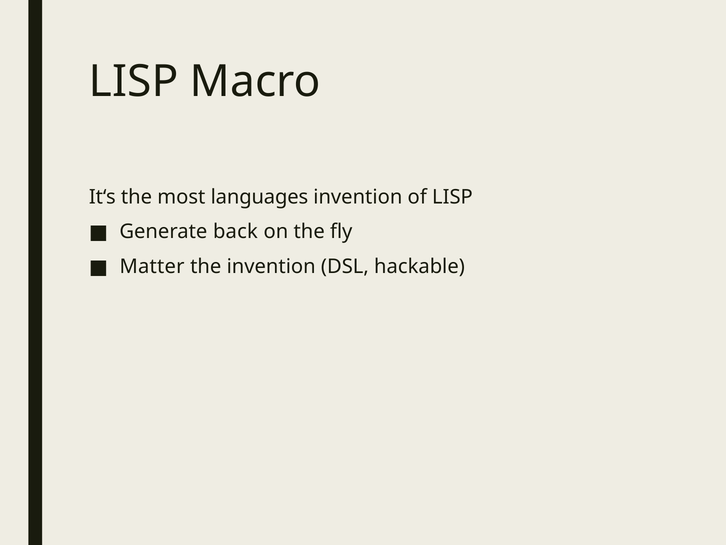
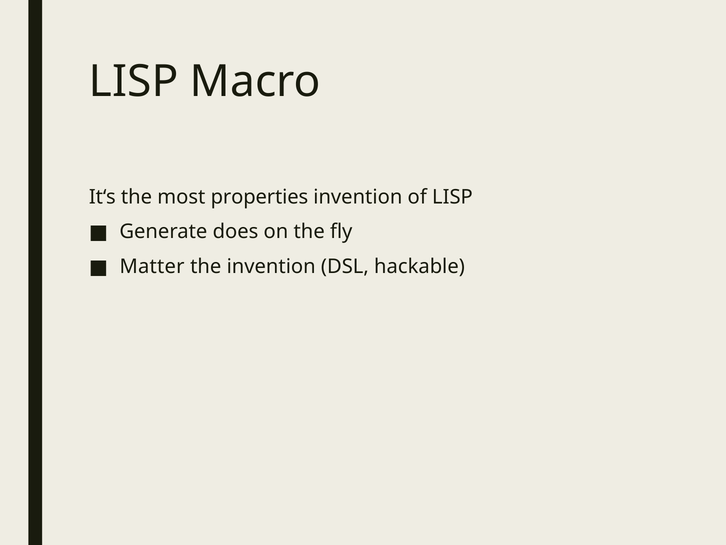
languages: languages -> properties (259, 197)
back: back -> does (235, 232)
